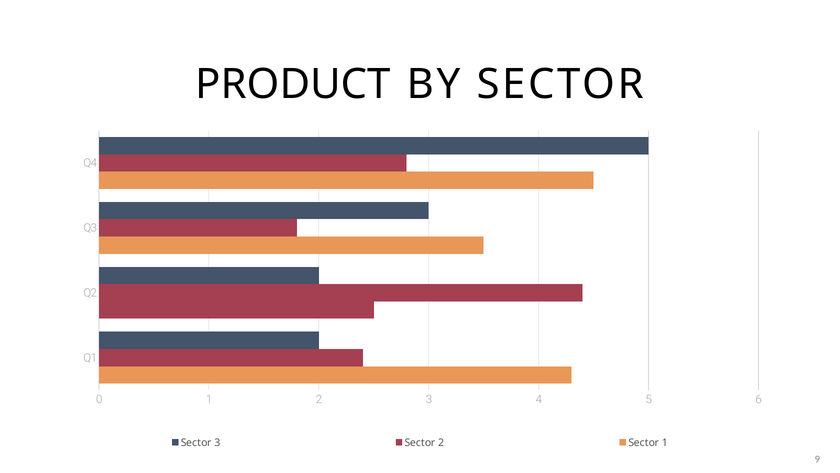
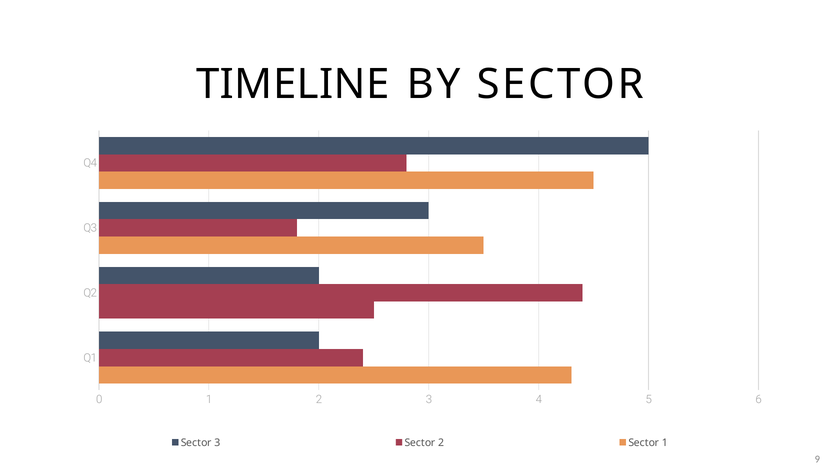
PRODUCT: PRODUCT -> TIMELINE (293, 84)
